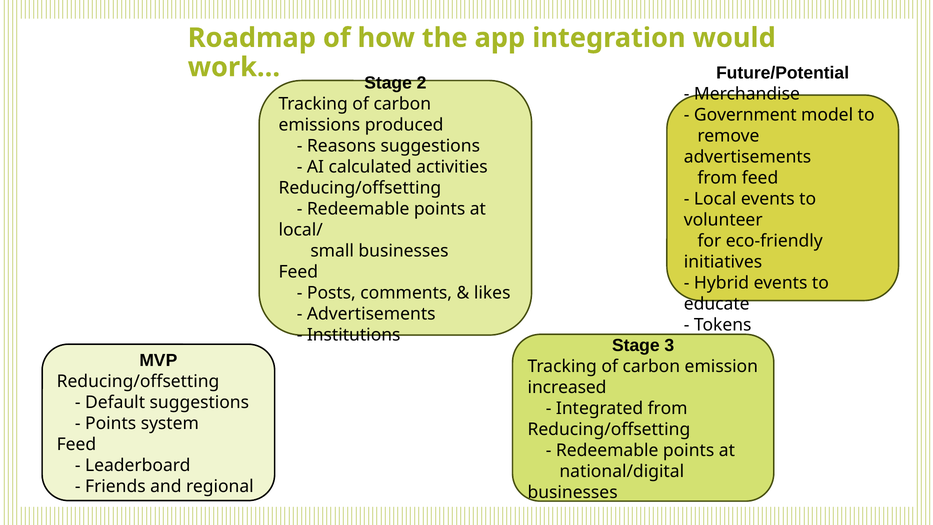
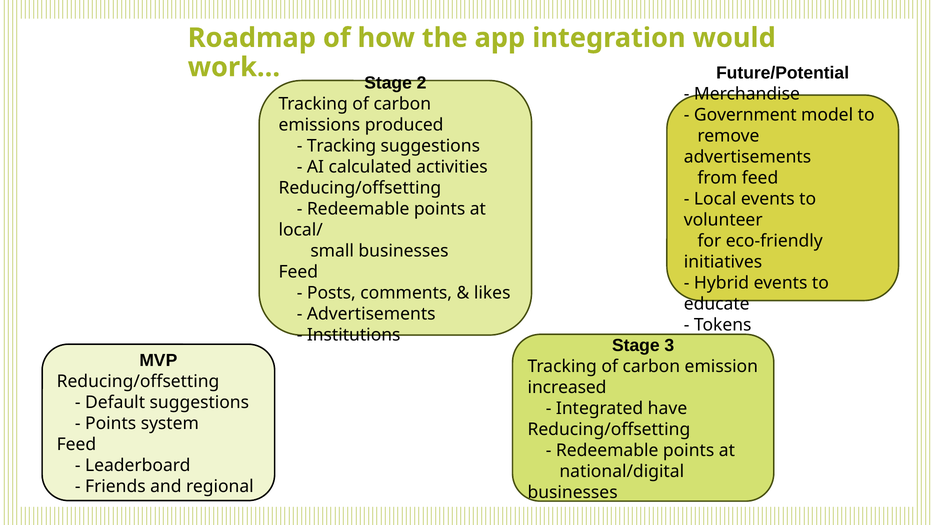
Reasons: Reasons -> Tracking (342, 146)
Integrated from: from -> have (668, 408)
